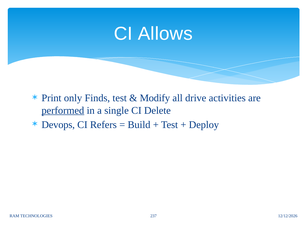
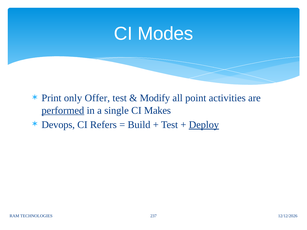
Allows: Allows -> Modes (165, 34)
Finds: Finds -> Offer (97, 98)
drive: drive -> point (196, 98)
Delete: Delete -> Makes (157, 111)
Deploy underline: none -> present (204, 125)
